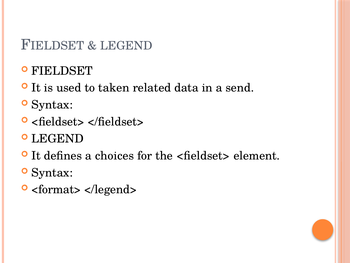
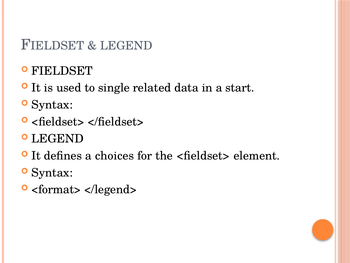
taken: taken -> single (114, 88)
send: send -> start (240, 88)
